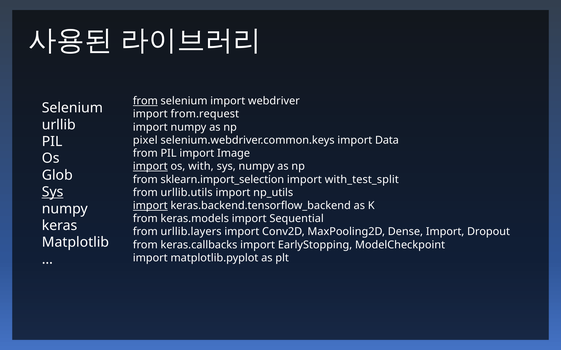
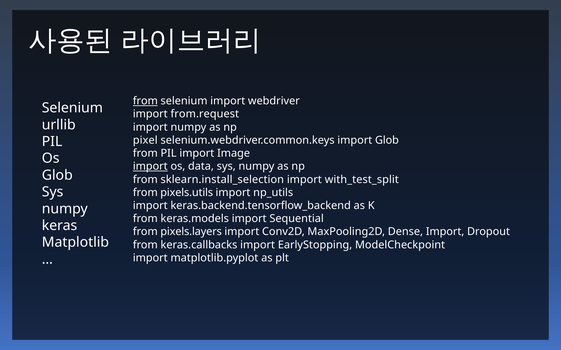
import Data: Data -> Glob (387, 140)
with: with -> data (201, 167)
sklearn.import_selection: sklearn.import_selection -> sklearn.install_selection (222, 180)
Sys underline: present -> none (53, 192)
urllib.utils: urllib.utils -> pixels.utils (187, 193)
import underline: present -> none (150, 206)
urllib.layers: urllib.layers -> pixels.layers (191, 232)
